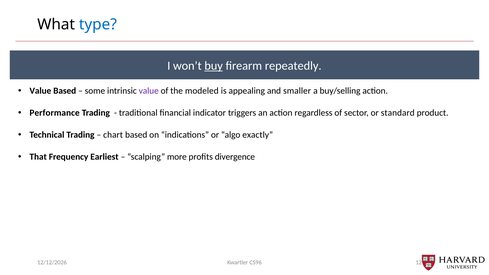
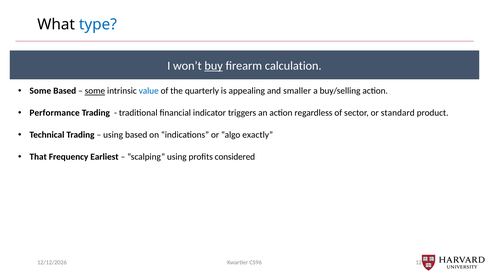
repeatedly: repeatedly -> calculation (293, 66)
Value: Value -> Some (40, 91)
some underline: none -> present (95, 91)
value colour: purple -> blue (149, 91)
modeled: modeled -> quarterly (202, 91)
chart: chart -> using (113, 135)
scalping more: more -> using (177, 157)
divergence: divergence -> considered (235, 157)
